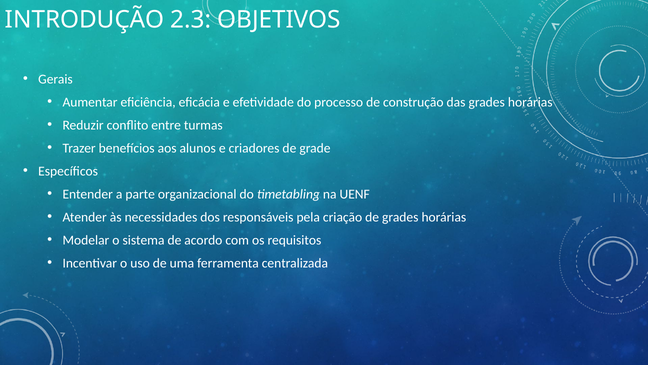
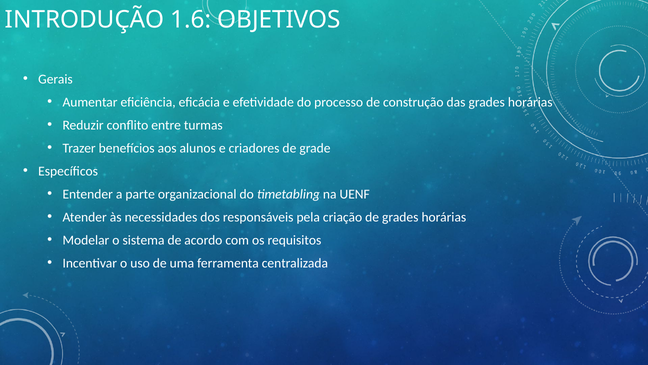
2.3: 2.3 -> 1.6 (191, 20)
